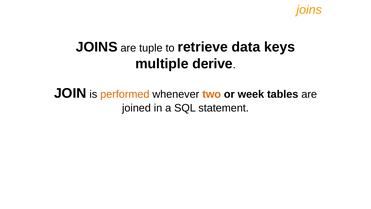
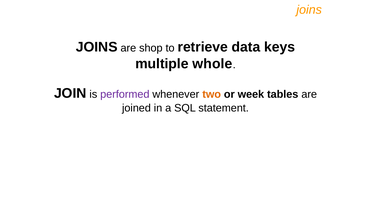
tuple: tuple -> shop (151, 48)
derive: derive -> whole (212, 64)
performed colour: orange -> purple (125, 94)
